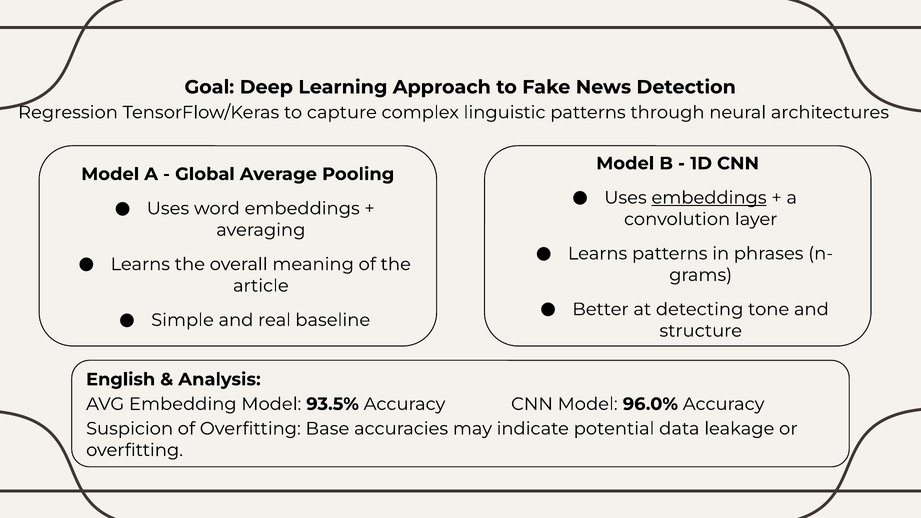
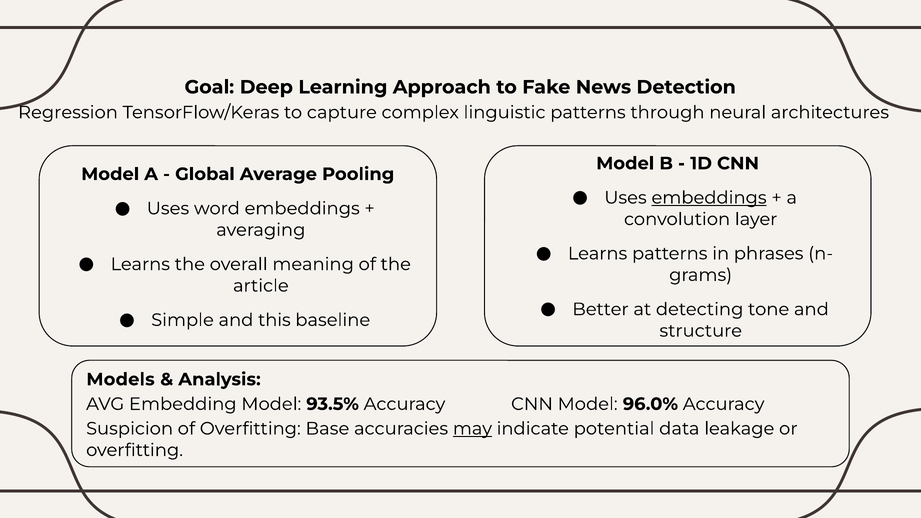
real: real -> this (274, 320)
English: English -> Models (121, 379)
may underline: none -> present (472, 429)
